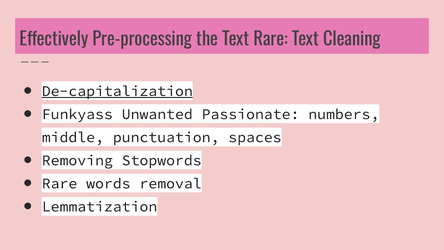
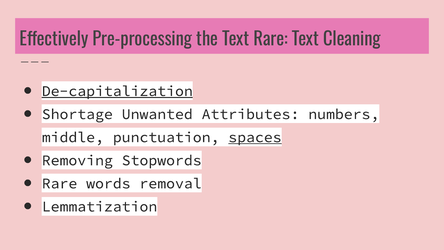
Funkyass: Funkyass -> Shortage (77, 114)
Passionate: Passionate -> Attributes (251, 114)
spaces underline: none -> present (255, 137)
